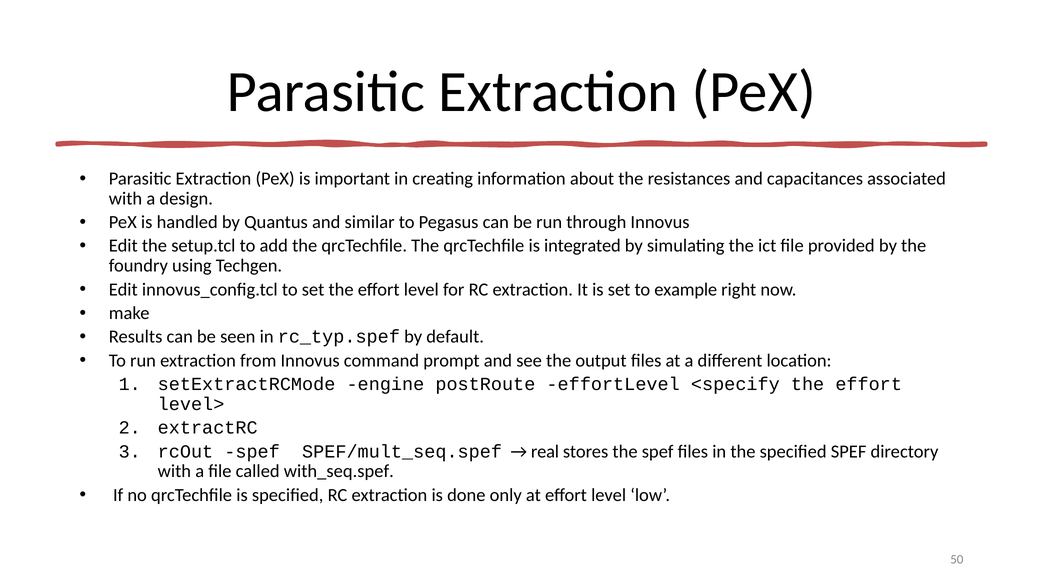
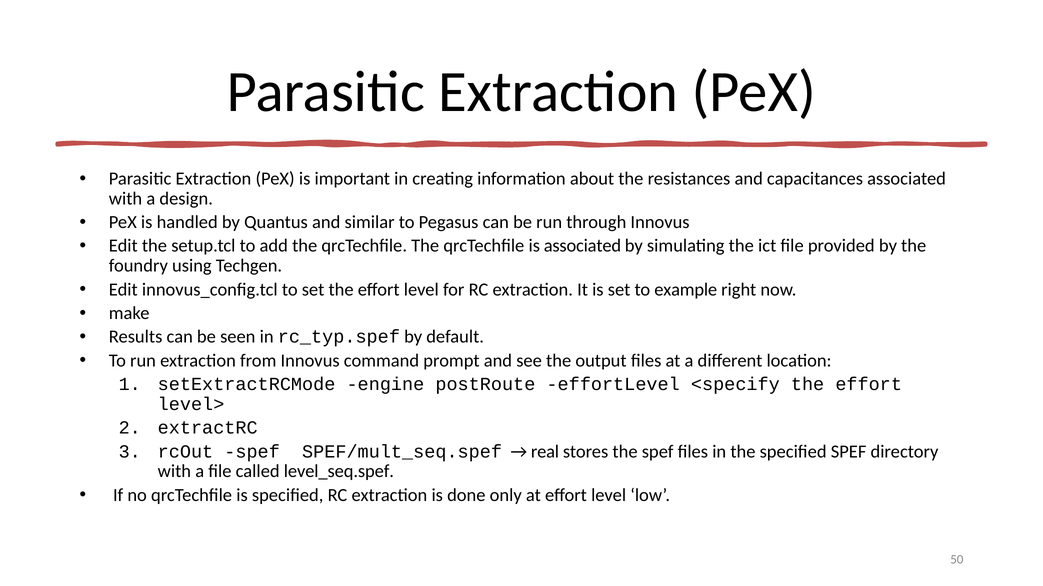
is integrated: integrated -> associated (582, 246)
with_seq.spef: with_seq.spef -> level_seq.spef (339, 472)
